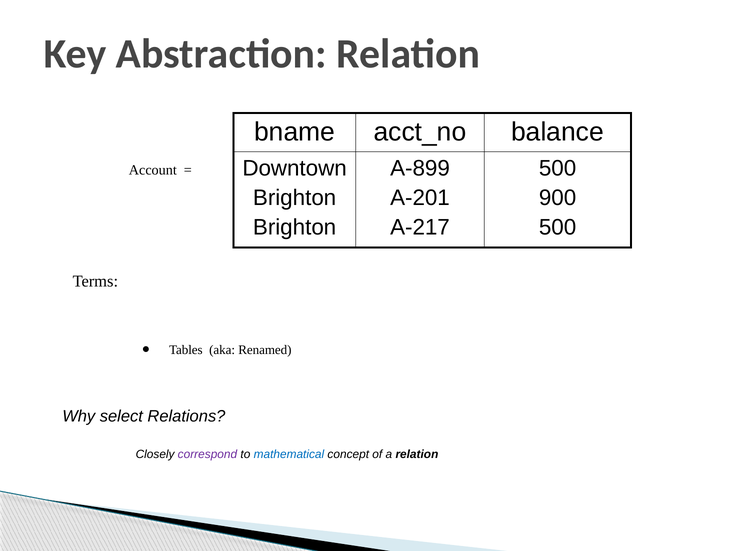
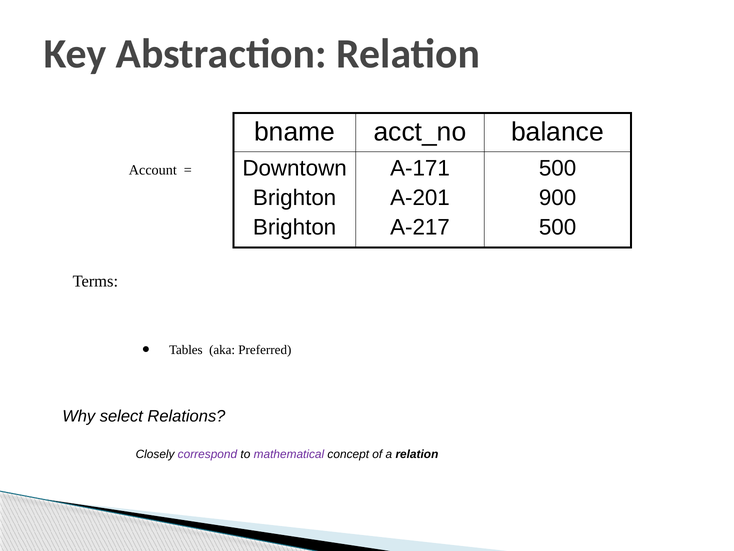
A-899: A-899 -> A-171 (420, 168)
Renamed: Renamed -> Preferred (265, 349)
mathematical colour: blue -> purple (289, 454)
